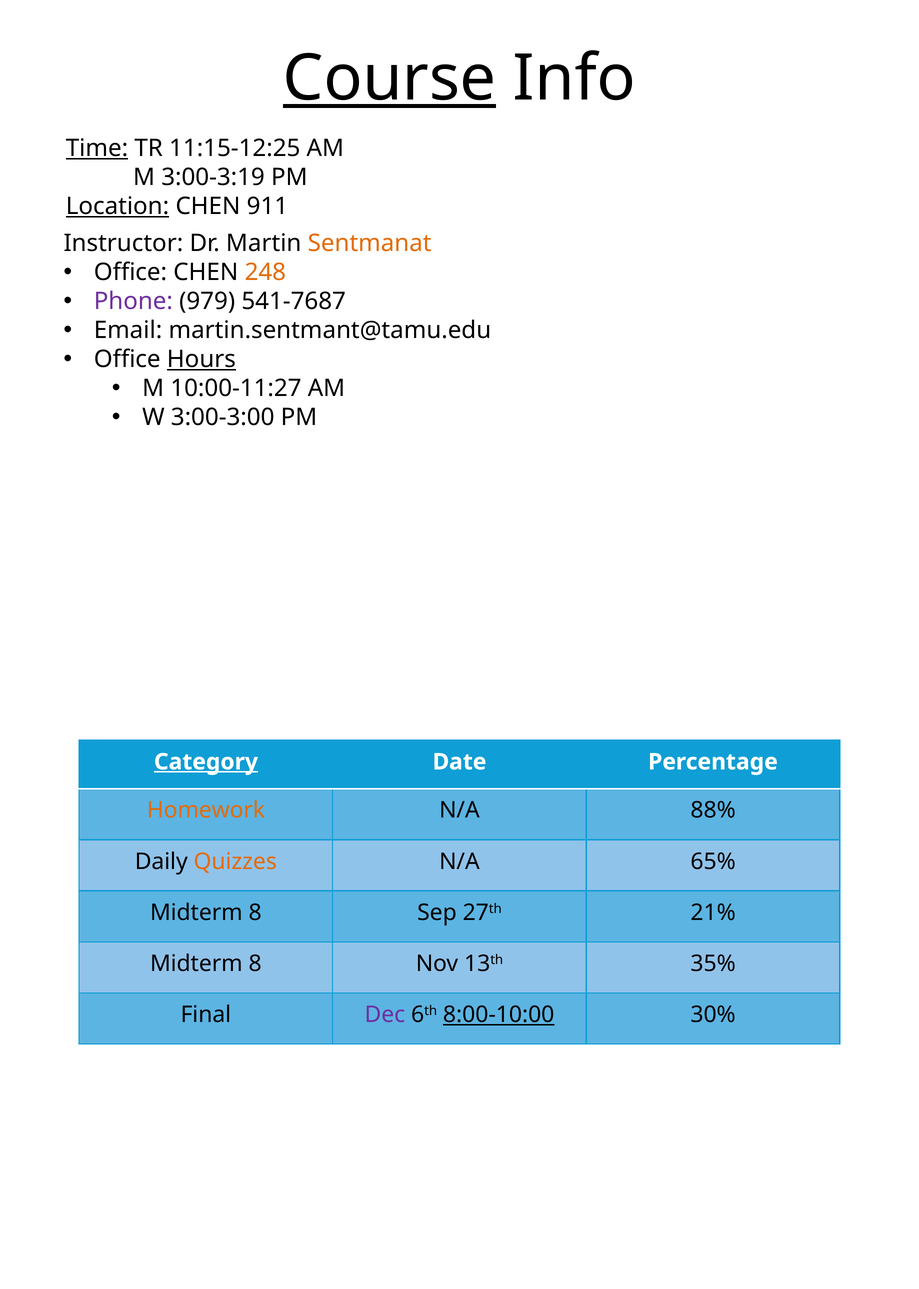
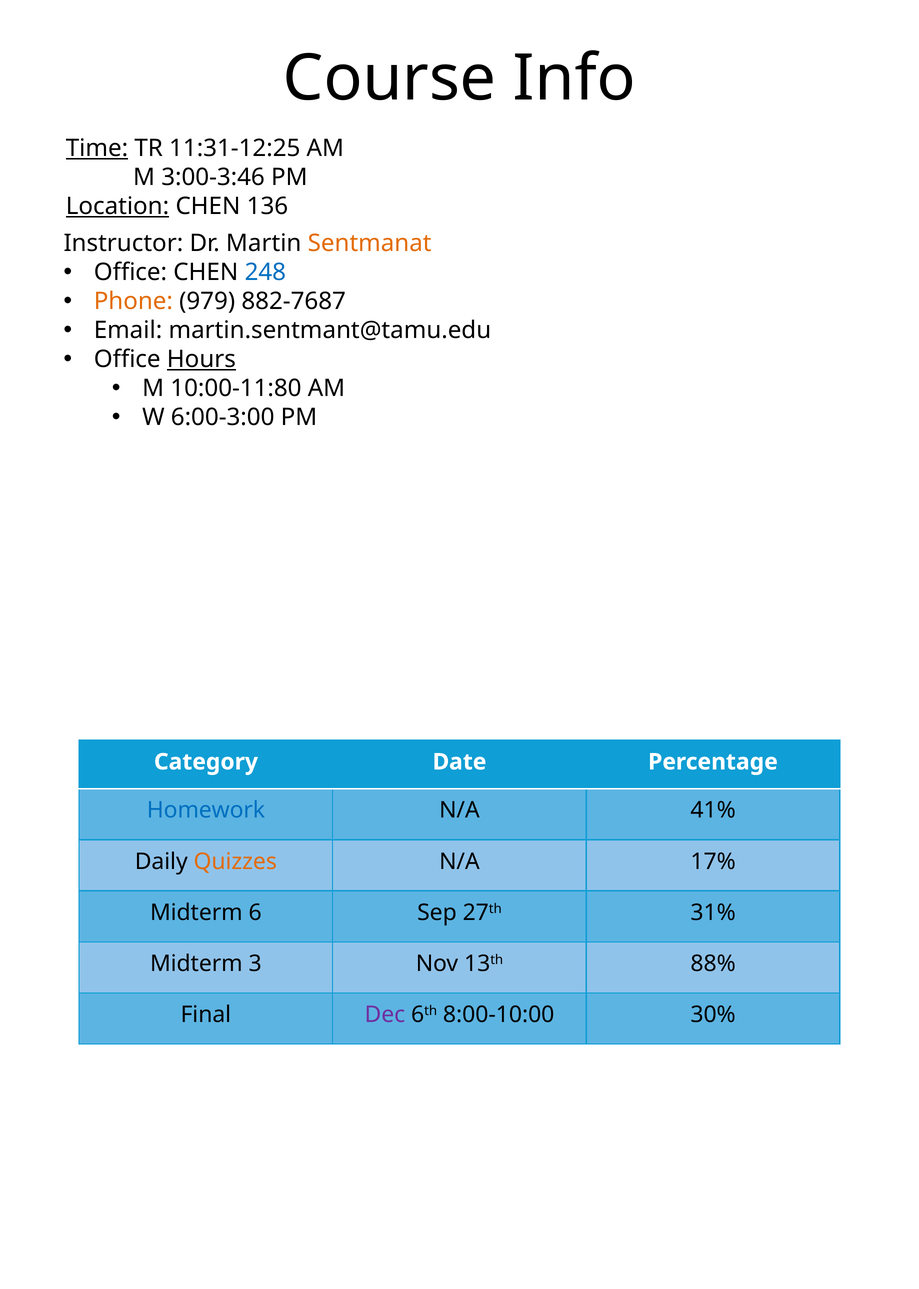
Course underline: present -> none (390, 78)
11:15-12:25: 11:15-12:25 -> 11:31-12:25 (235, 149)
3:00-3:19: 3:00-3:19 -> 3:00-3:46 (213, 178)
911: 911 -> 136 (267, 207)
248 colour: orange -> blue (265, 273)
Phone colour: purple -> orange (133, 302)
541-7687: 541-7687 -> 882-7687 (294, 302)
10:00-11:27: 10:00-11:27 -> 10:00-11:80 (236, 389)
3:00-3:00: 3:00-3:00 -> 6:00-3:00 (223, 418)
Category underline: present -> none (206, 762)
Homework colour: orange -> blue (206, 811)
88%: 88% -> 41% (713, 811)
65%: 65% -> 17% (713, 862)
8: 8 -> 6 (255, 913)
21%: 21% -> 31% (713, 913)
8: 8 -> 3 (255, 964)
35%: 35% -> 88% (713, 964)
8:00-10:00 underline: present -> none (499, 1015)
